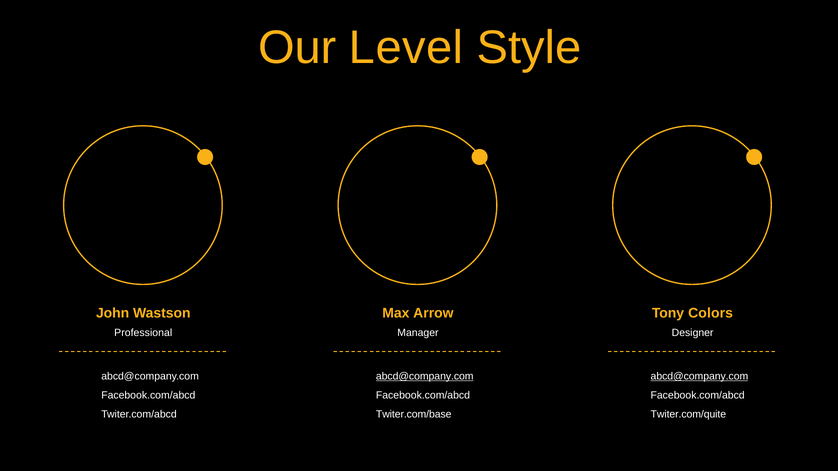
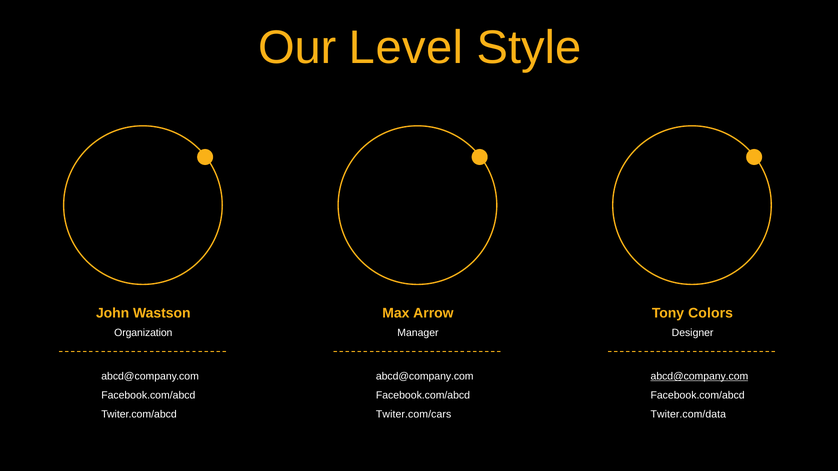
Professional: Professional -> Organization (143, 333)
abcd@company.com underline: present -> none (425, 377)
Twiter.com/base: Twiter.com/base -> Twiter.com/cars (414, 414)
Twiter.com/quite: Twiter.com/quite -> Twiter.com/data (688, 414)
